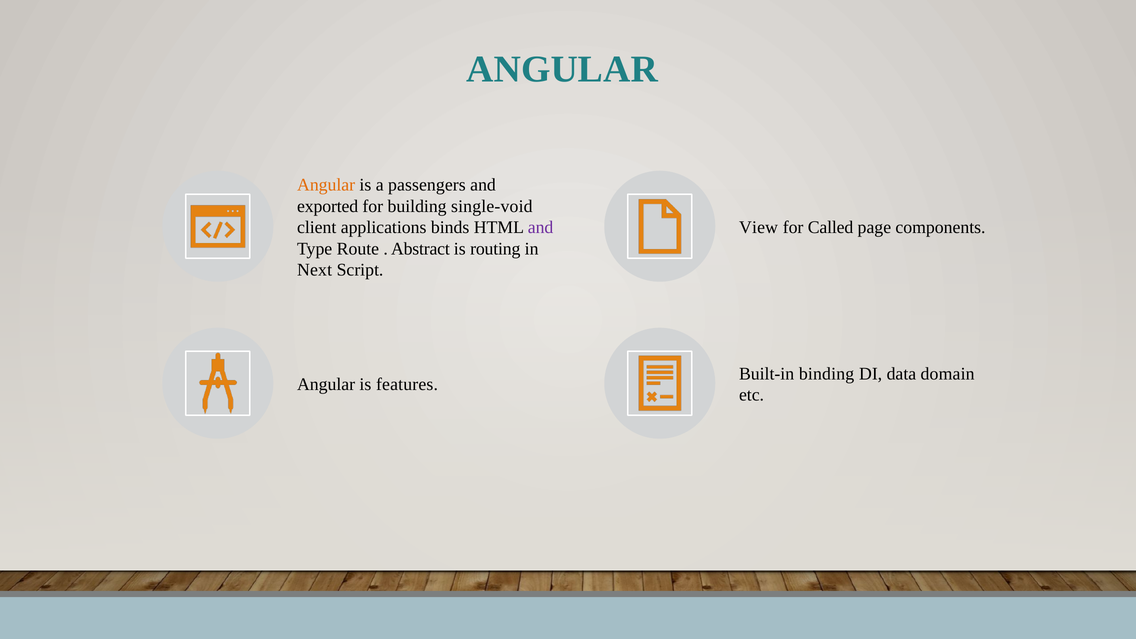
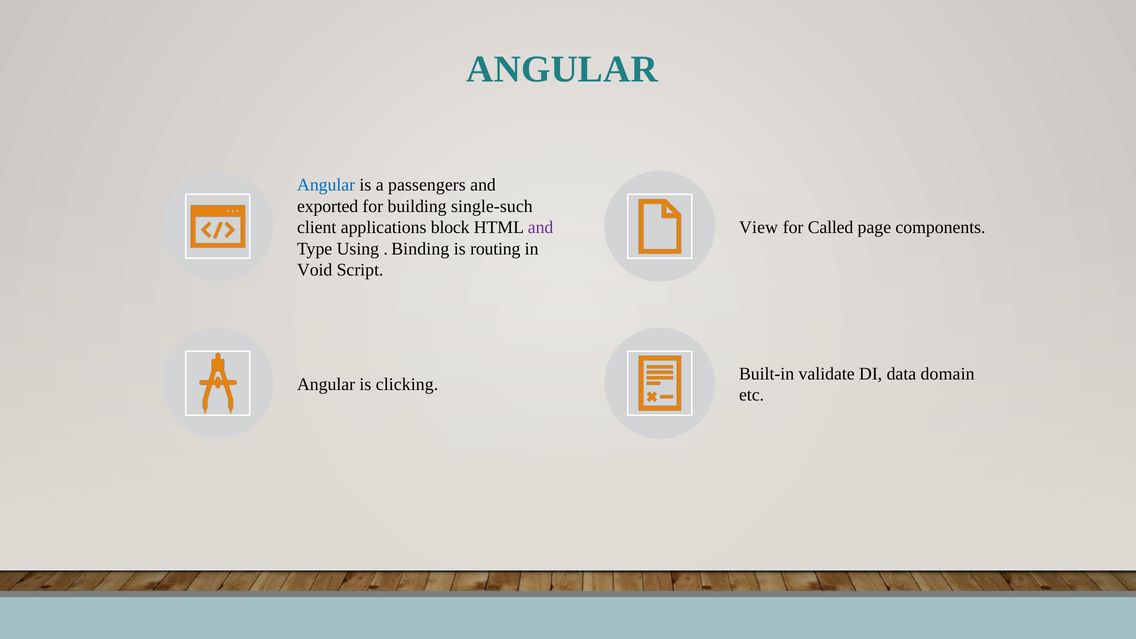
Angular colour: orange -> blue (326, 185)
single-void: single-void -> single-such (492, 206)
binds: binds -> block (450, 227)
Route: Route -> Using (358, 249)
Abstract: Abstract -> Binding (420, 249)
Next: Next -> Void (315, 270)
binding: binding -> validate (827, 374)
features: features -> clicking (407, 384)
